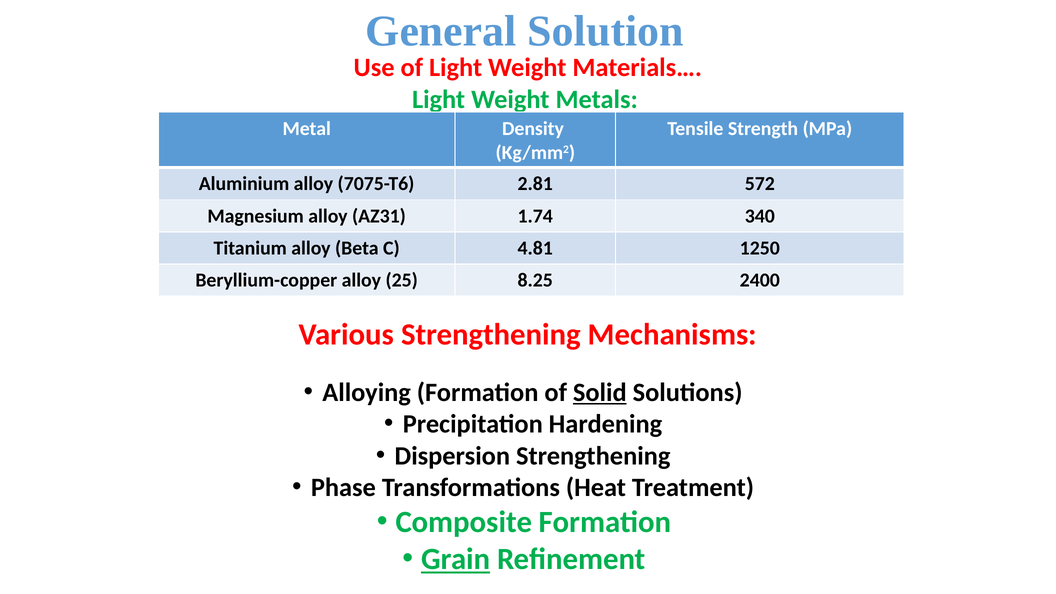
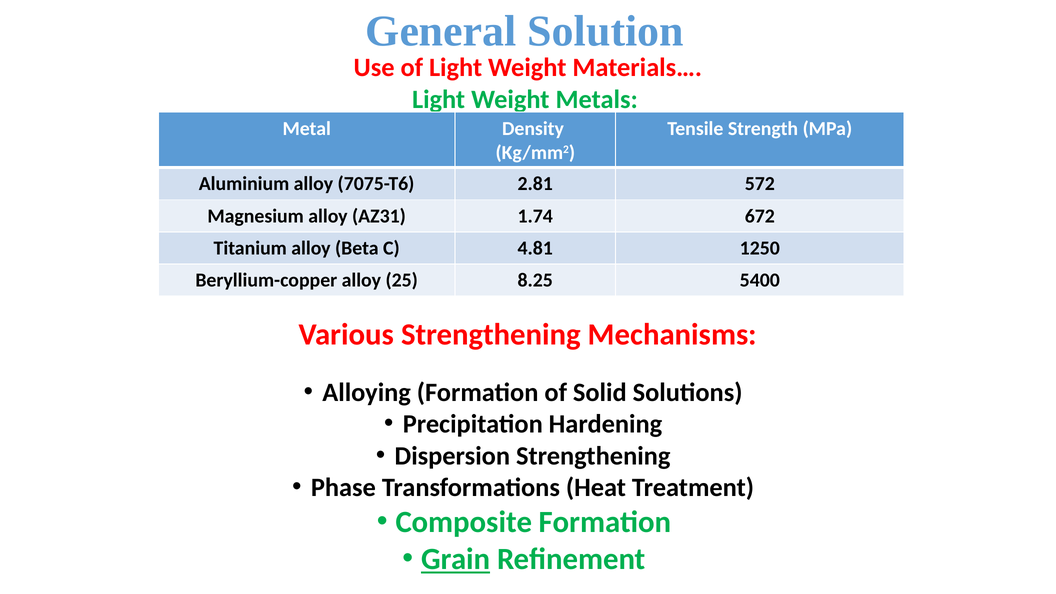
340: 340 -> 672 (760, 216)
2400: 2400 -> 5400 (760, 280)
Solid underline: present -> none (600, 392)
